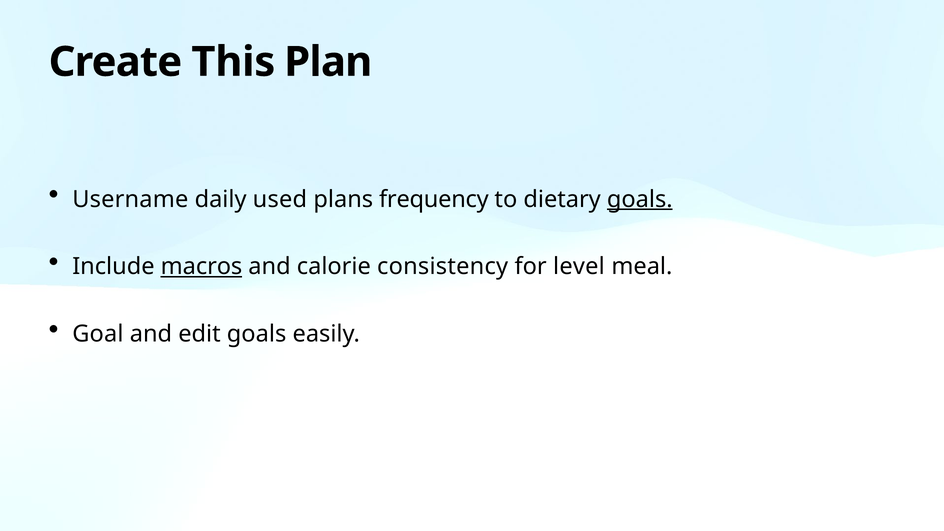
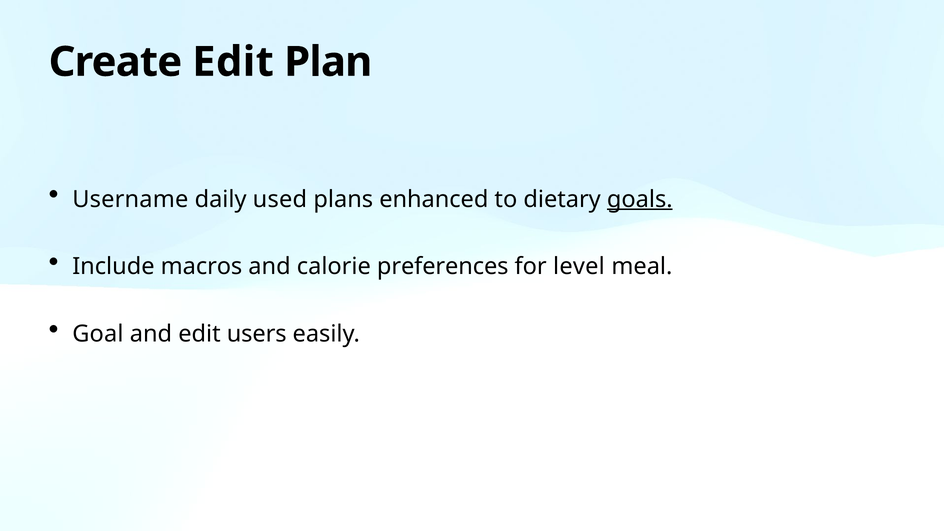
Create This: This -> Edit (233, 62)
frequency: frequency -> enhanced (434, 199)
macros underline: present -> none (202, 267)
consistency: consistency -> preferences (443, 267)
edit goals: goals -> users (257, 334)
